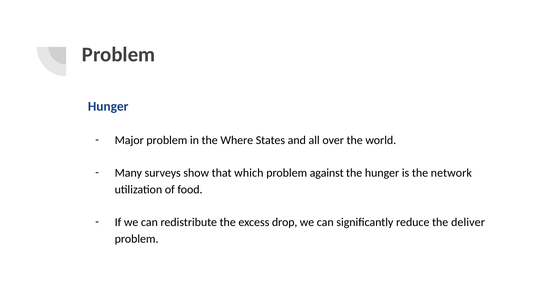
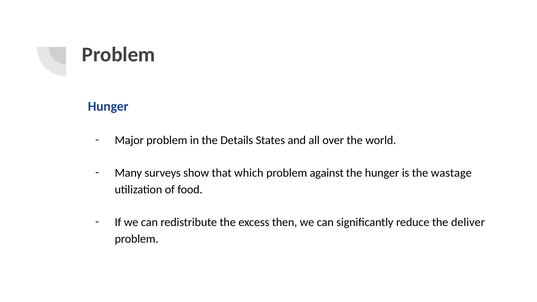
Where: Where -> Details (237, 140)
network: network -> wastage (451, 173)
drop: drop -> then (285, 222)
